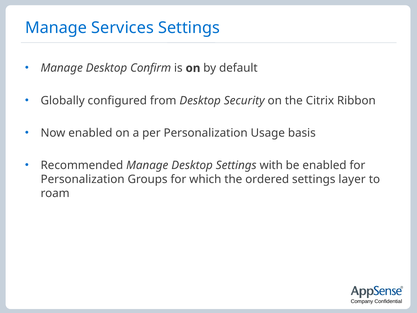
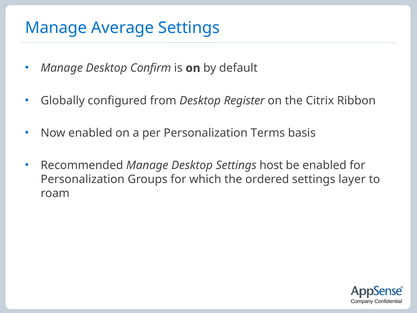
Services: Services -> Average (123, 28)
Security: Security -> Register (244, 100)
Usage: Usage -> Terms (268, 133)
with: with -> host (271, 165)
